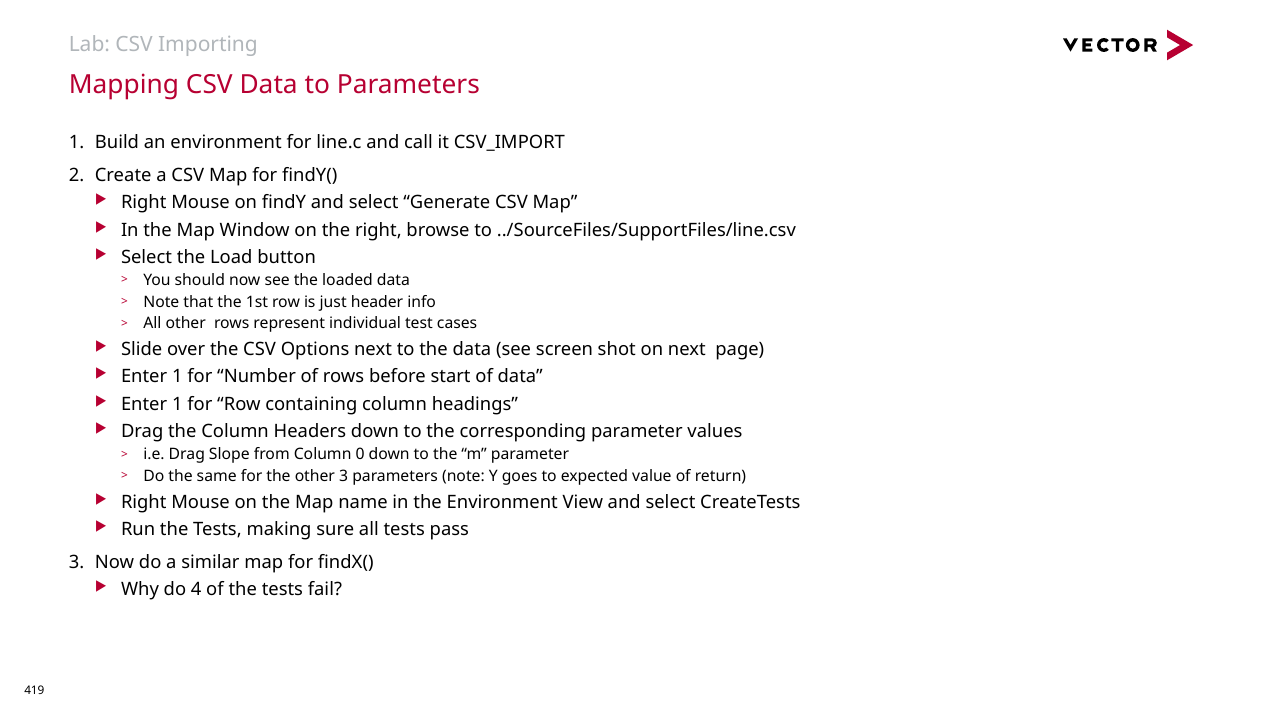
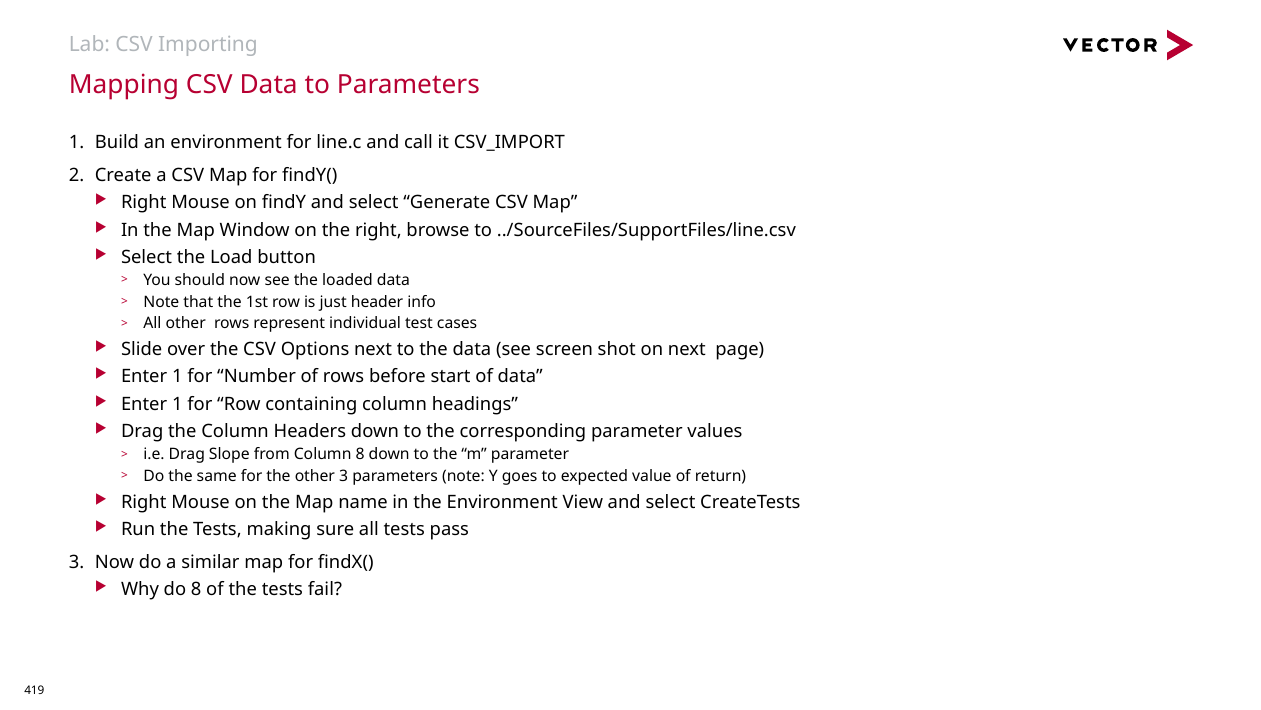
Column 0: 0 -> 8 (360, 454)
do 4: 4 -> 8 (196, 589)
